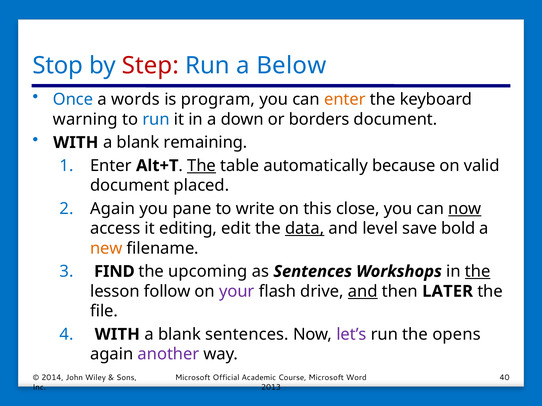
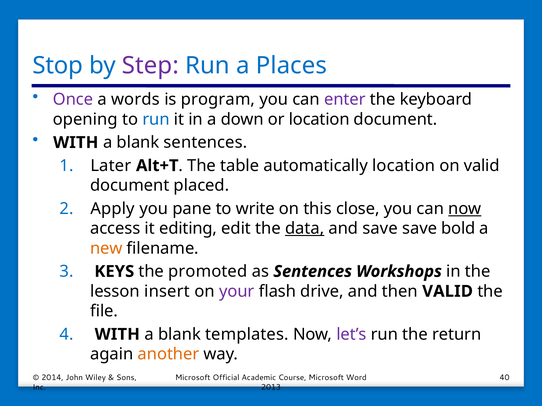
Step colour: red -> purple (150, 66)
Below: Below -> Places (291, 66)
Once colour: blue -> purple (73, 100)
enter colour: orange -> purple (345, 100)
warning: warning -> opening (85, 119)
or borders: borders -> location (319, 119)
blank remaining: remaining -> sentences (205, 143)
Enter: Enter -> Later (111, 166)
The underline: present -> none (202, 166)
automatically because: because -> location (404, 166)
Again: Again -> Apply (113, 209)
and level: level -> save (380, 229)
FIND: FIND -> KEYS (114, 272)
upcoming: upcoming -> promoted (208, 272)
the underline: present -> none (478, 272)
follow: follow -> insert (167, 292)
and underline: present -> none (363, 292)
then LATER: LATER -> VALID (448, 292)
blank sentences: sentences -> templates (247, 335)
opens: opens -> return (457, 335)
another colour: purple -> orange (168, 355)
